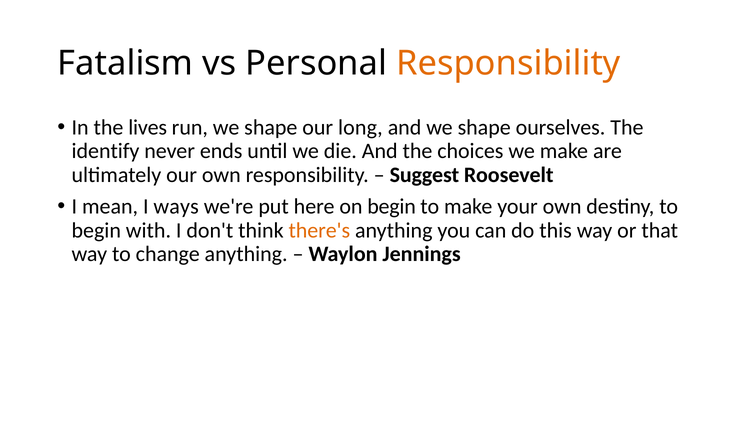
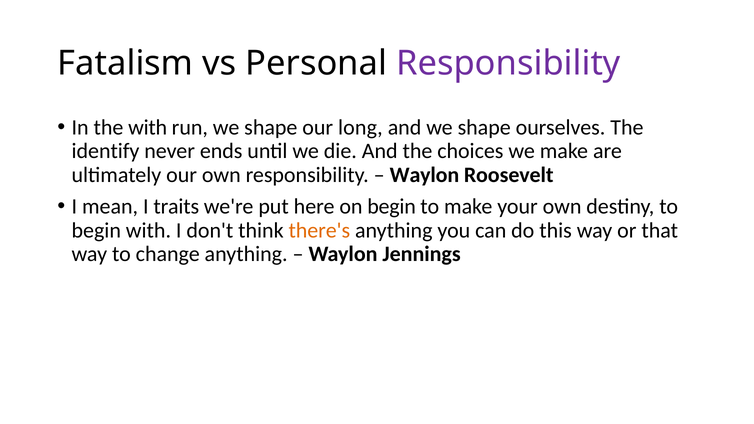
Responsibility colour: orange -> purple (508, 63)
the lives: lives -> with (148, 127)
Suggest: Suggest -> Waylon (424, 175)
ways: ways -> traits (176, 207)
